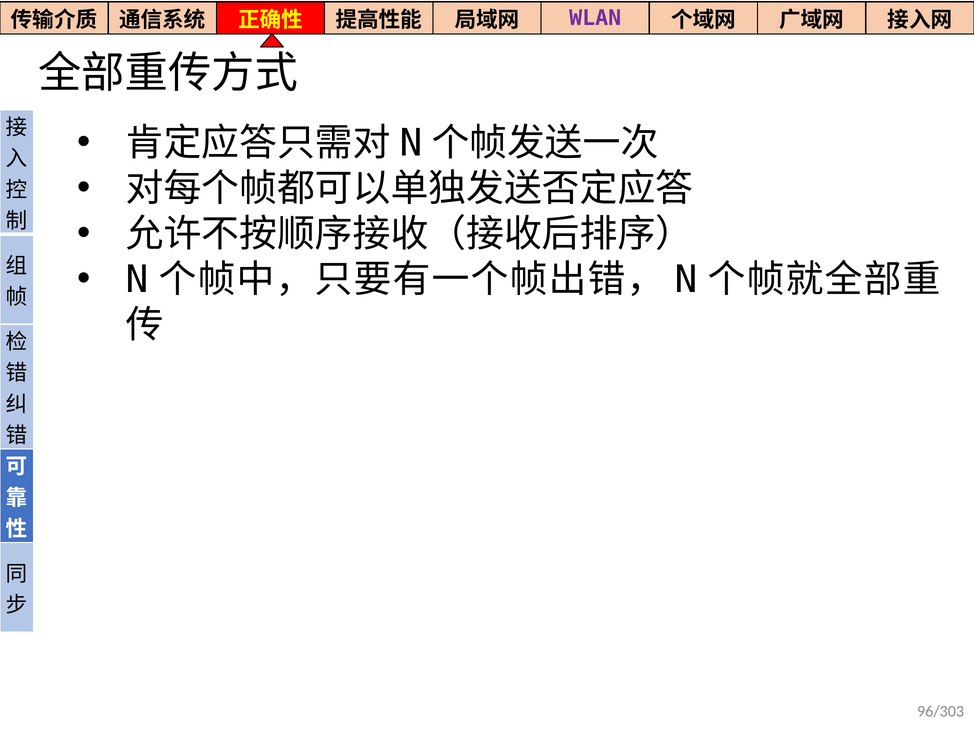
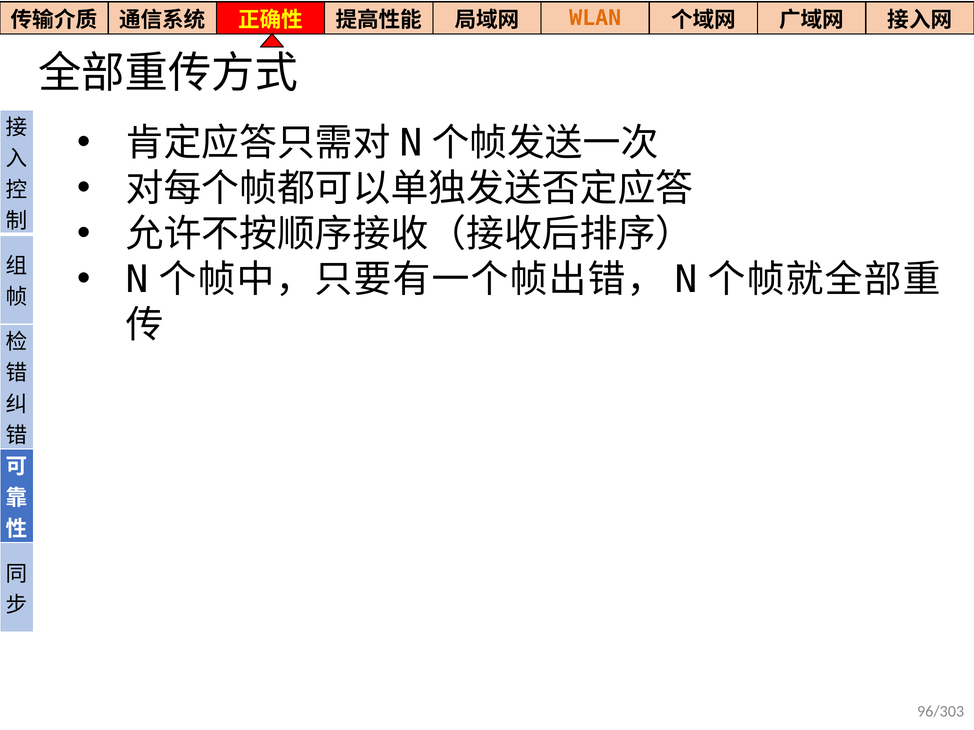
WLAN colour: purple -> orange (595, 18)
